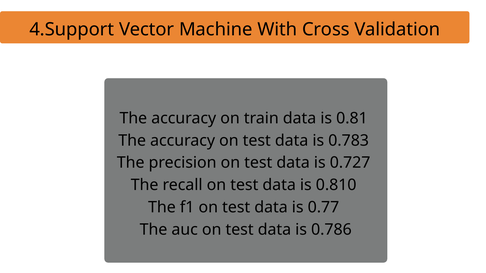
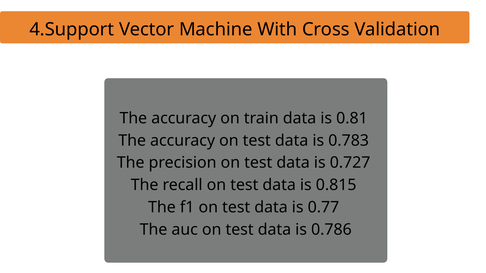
0.810: 0.810 -> 0.815 (336, 185)
